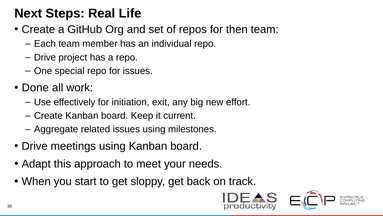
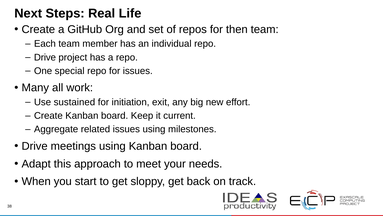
Done: Done -> Many (35, 88)
effectively: effectively -> sustained (74, 102)
